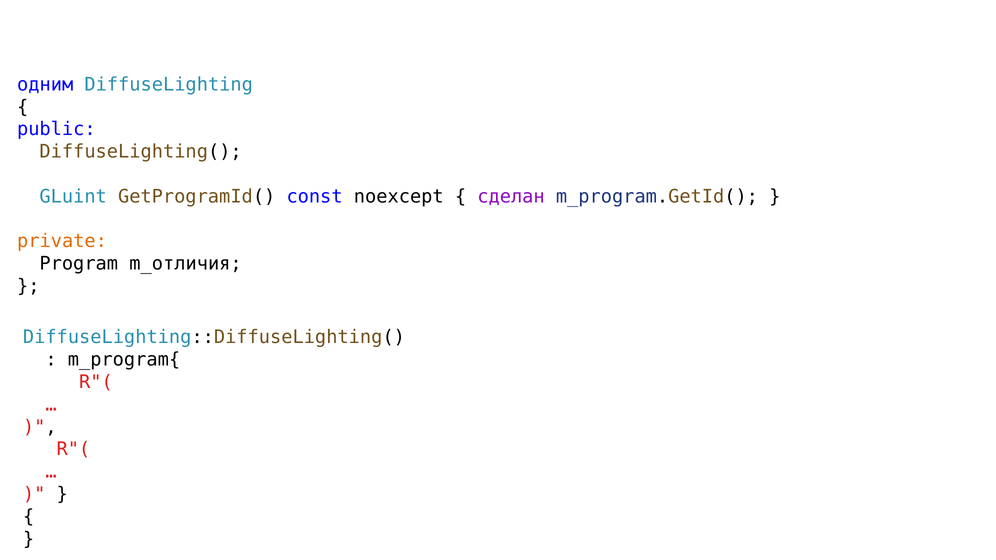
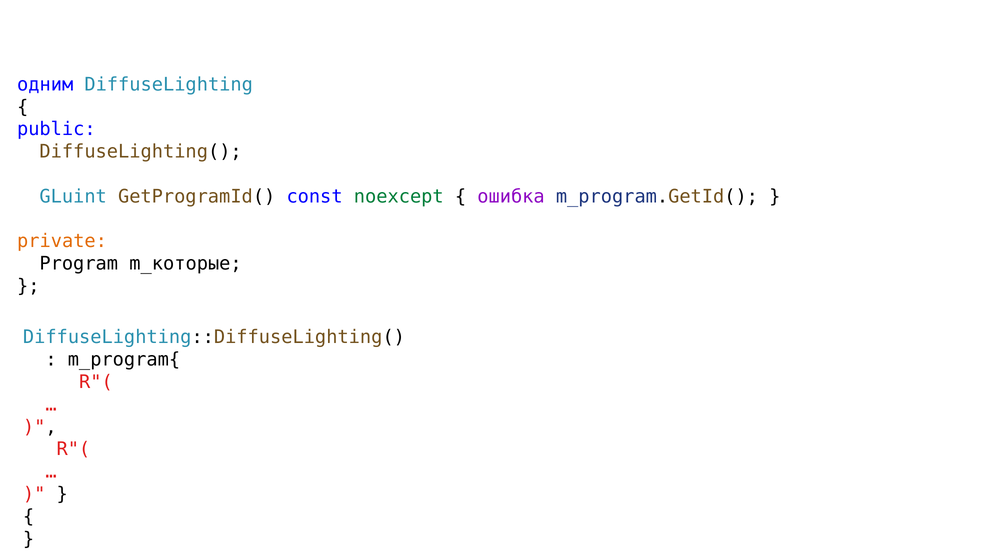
noexcept colour: black -> green (399, 197)
сделан: сделан -> ошибка (511, 197)
m_отличия: m_отличия -> m_которые (186, 264)
